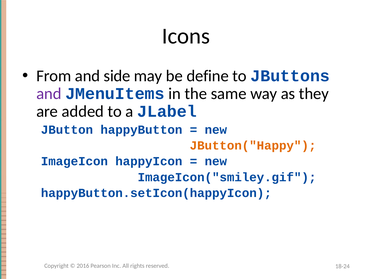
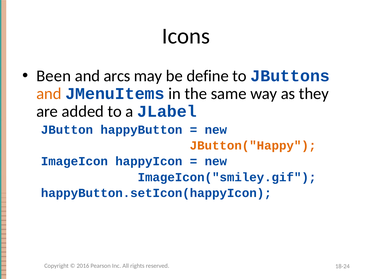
From: From -> Been (54, 76)
side: side -> arcs (117, 76)
and colour: purple -> orange (49, 94)
